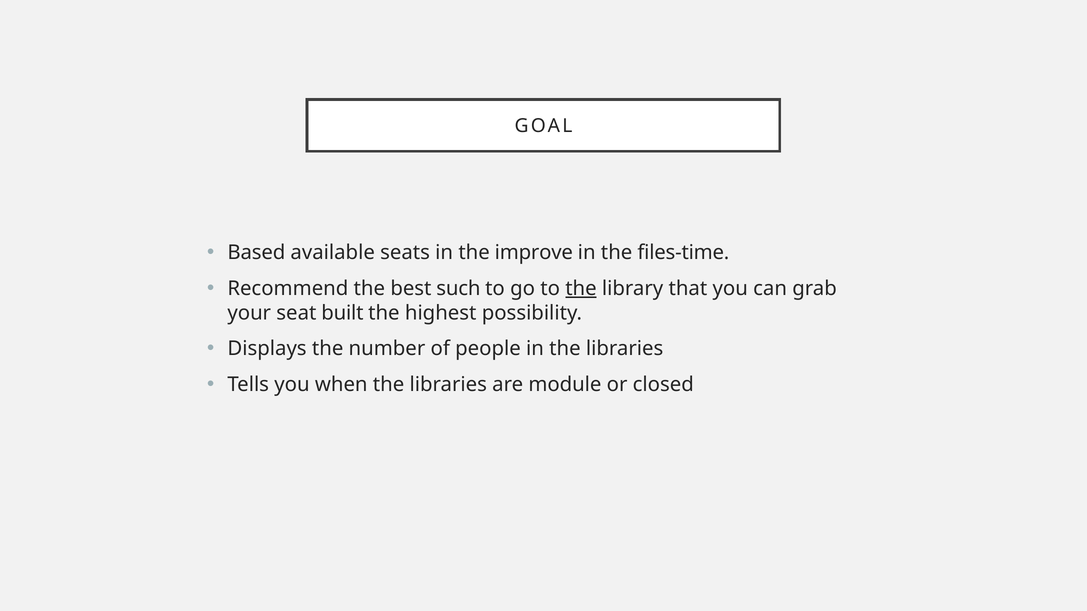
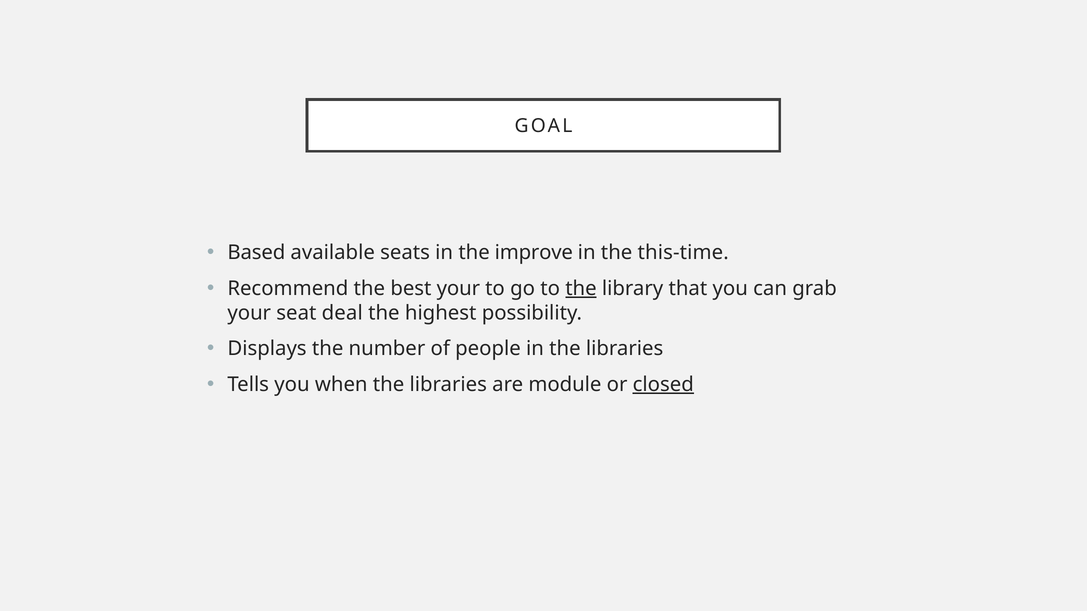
files-time: files-time -> this-time (683, 253)
best such: such -> your (458, 289)
built: built -> deal (342, 313)
closed underline: none -> present (663, 385)
